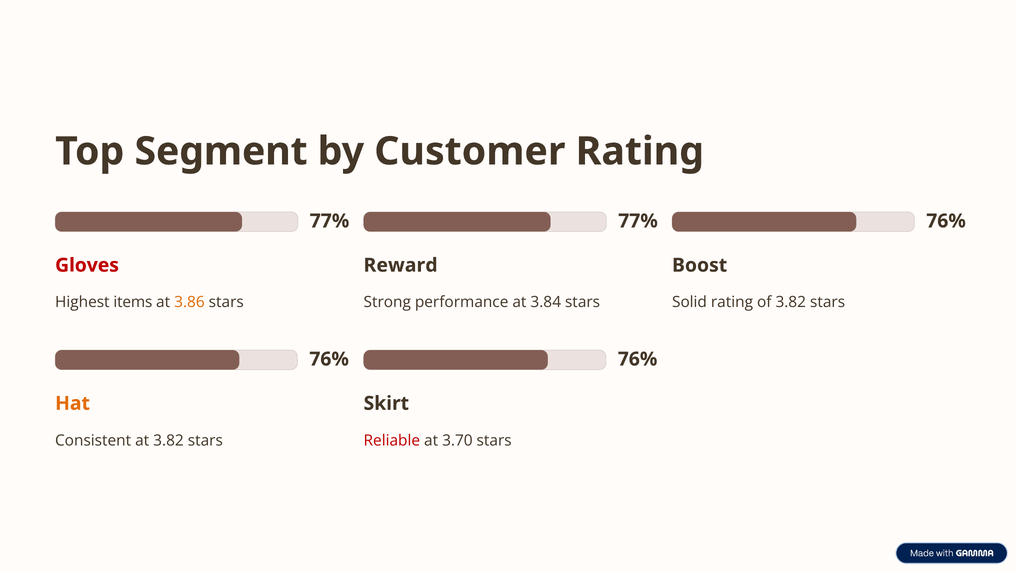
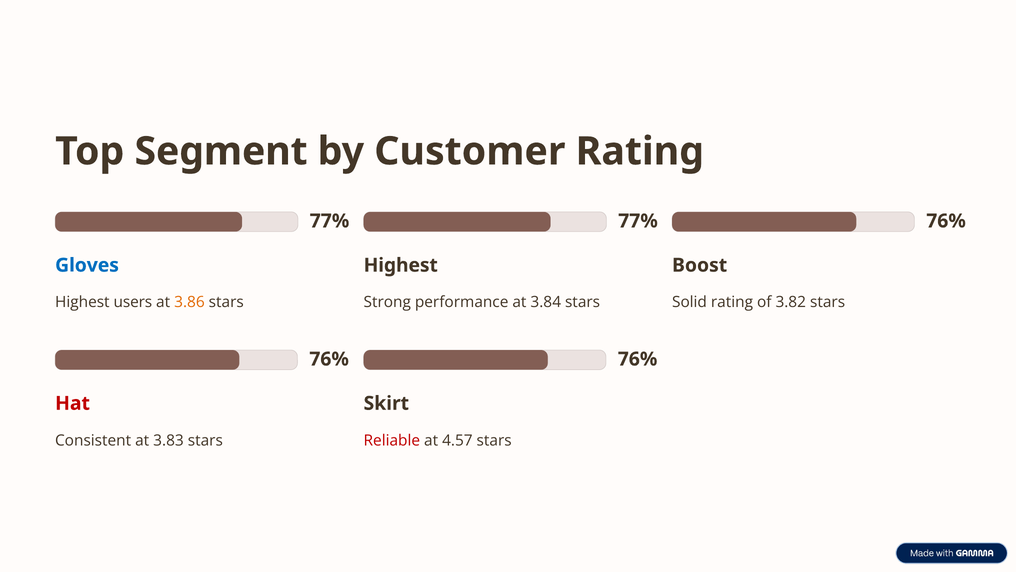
Gloves colour: red -> blue (87, 265)
Reward: Reward -> Highest (401, 265)
items: items -> users (133, 302)
Hat colour: orange -> red (72, 403)
at 3.82: 3.82 -> 3.83 (169, 440)
3.70: 3.70 -> 4.57 (457, 440)
